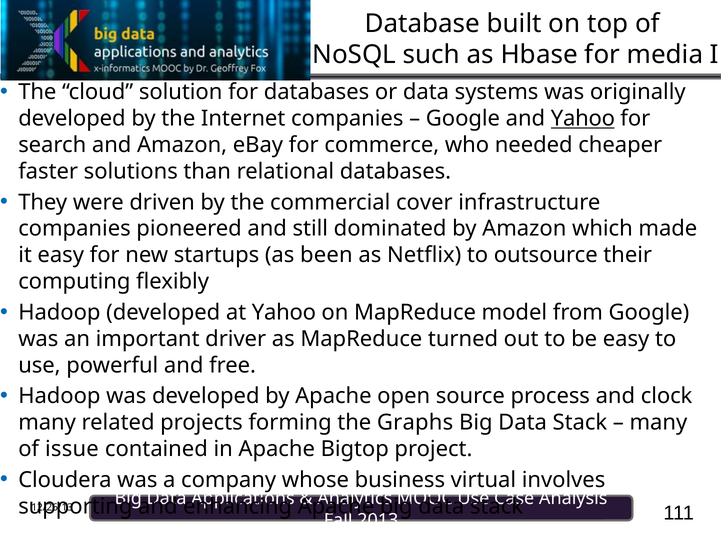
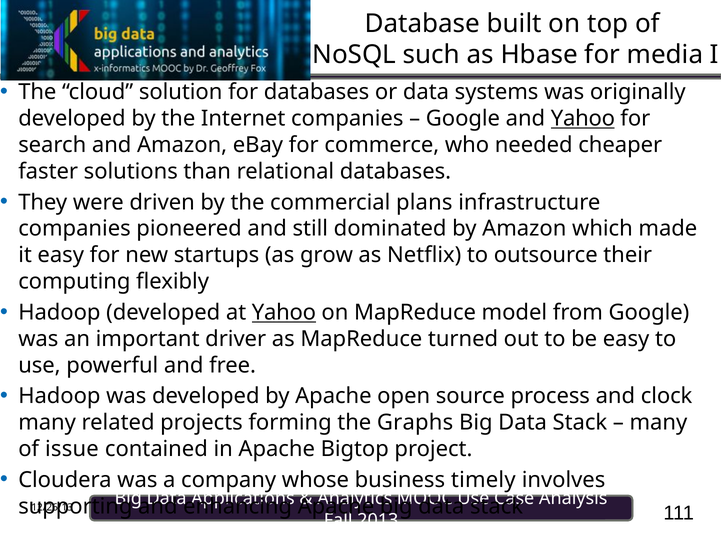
cover: cover -> plans (424, 202)
been: been -> grow (327, 255)
Yahoo underline: none -> present (284, 312)
virtual: virtual -> timely (483, 480)
